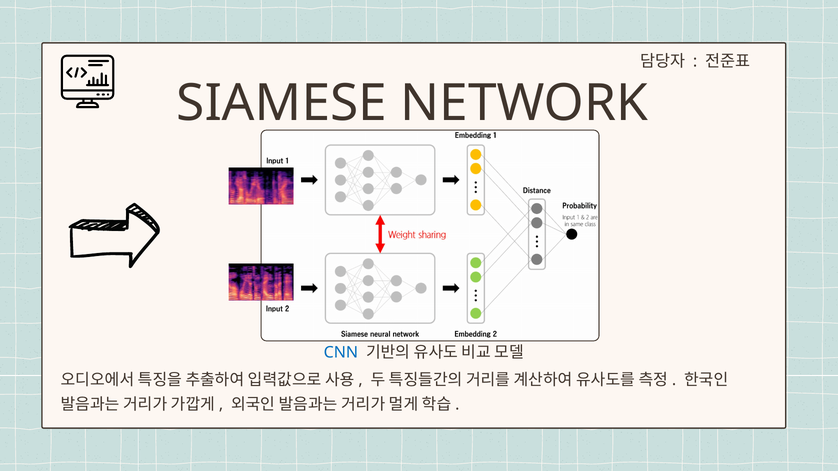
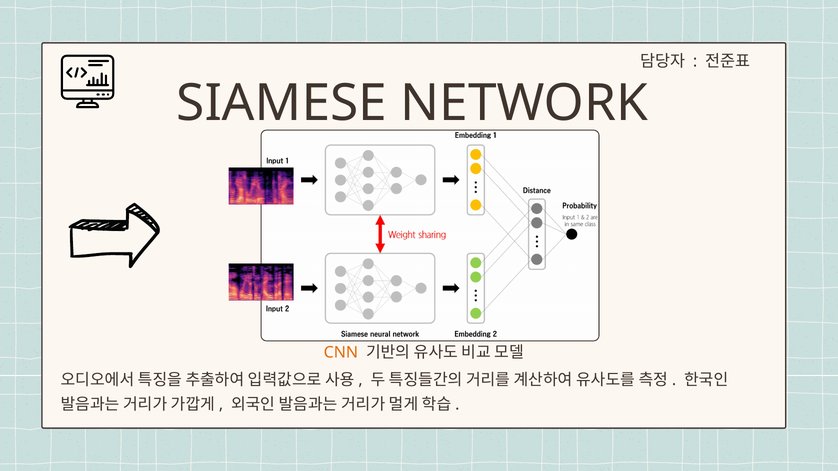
CNN colour: blue -> orange (341, 353)
